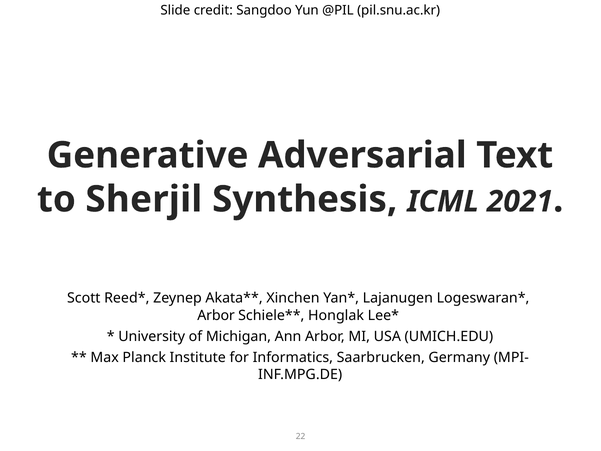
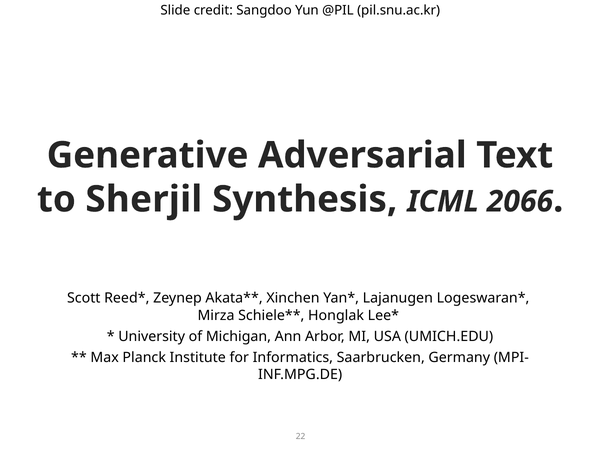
2021: 2021 -> 2066 (520, 201)
Arbor: Arbor -> Mirza (216, 315)
